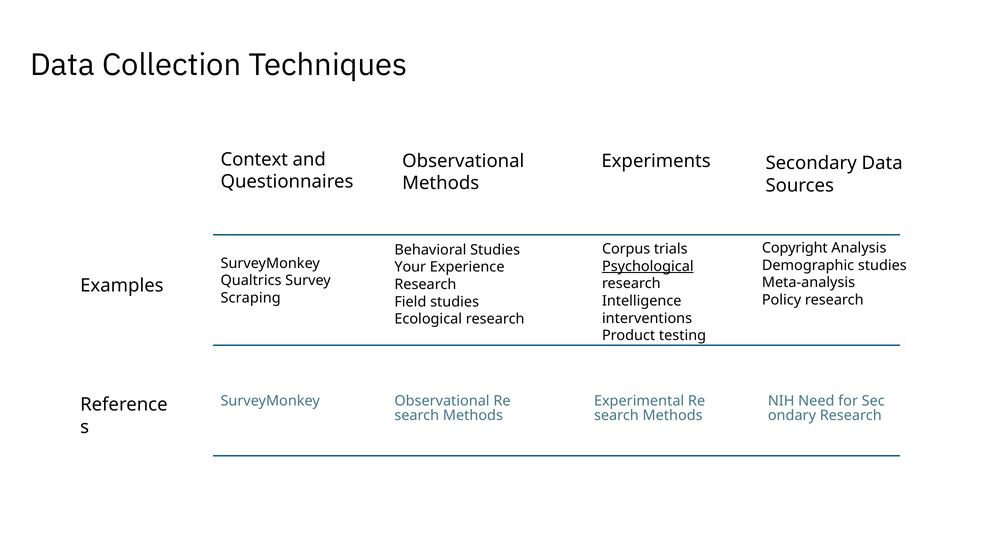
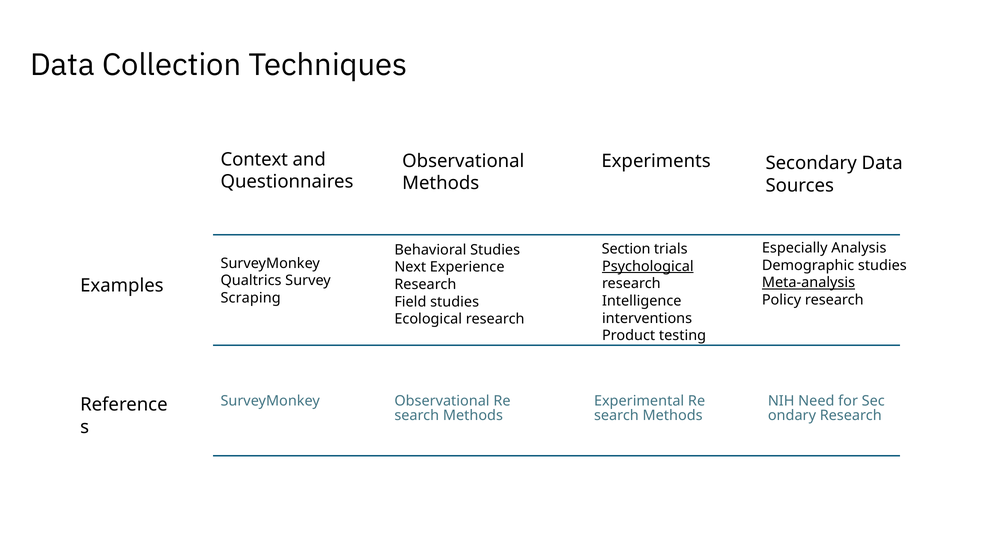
Copyright: Copyright -> Especially (795, 248)
Corpus: Corpus -> Section (626, 249)
Your: Your -> Next (410, 267)
Meta-analysis underline: none -> present (809, 283)
